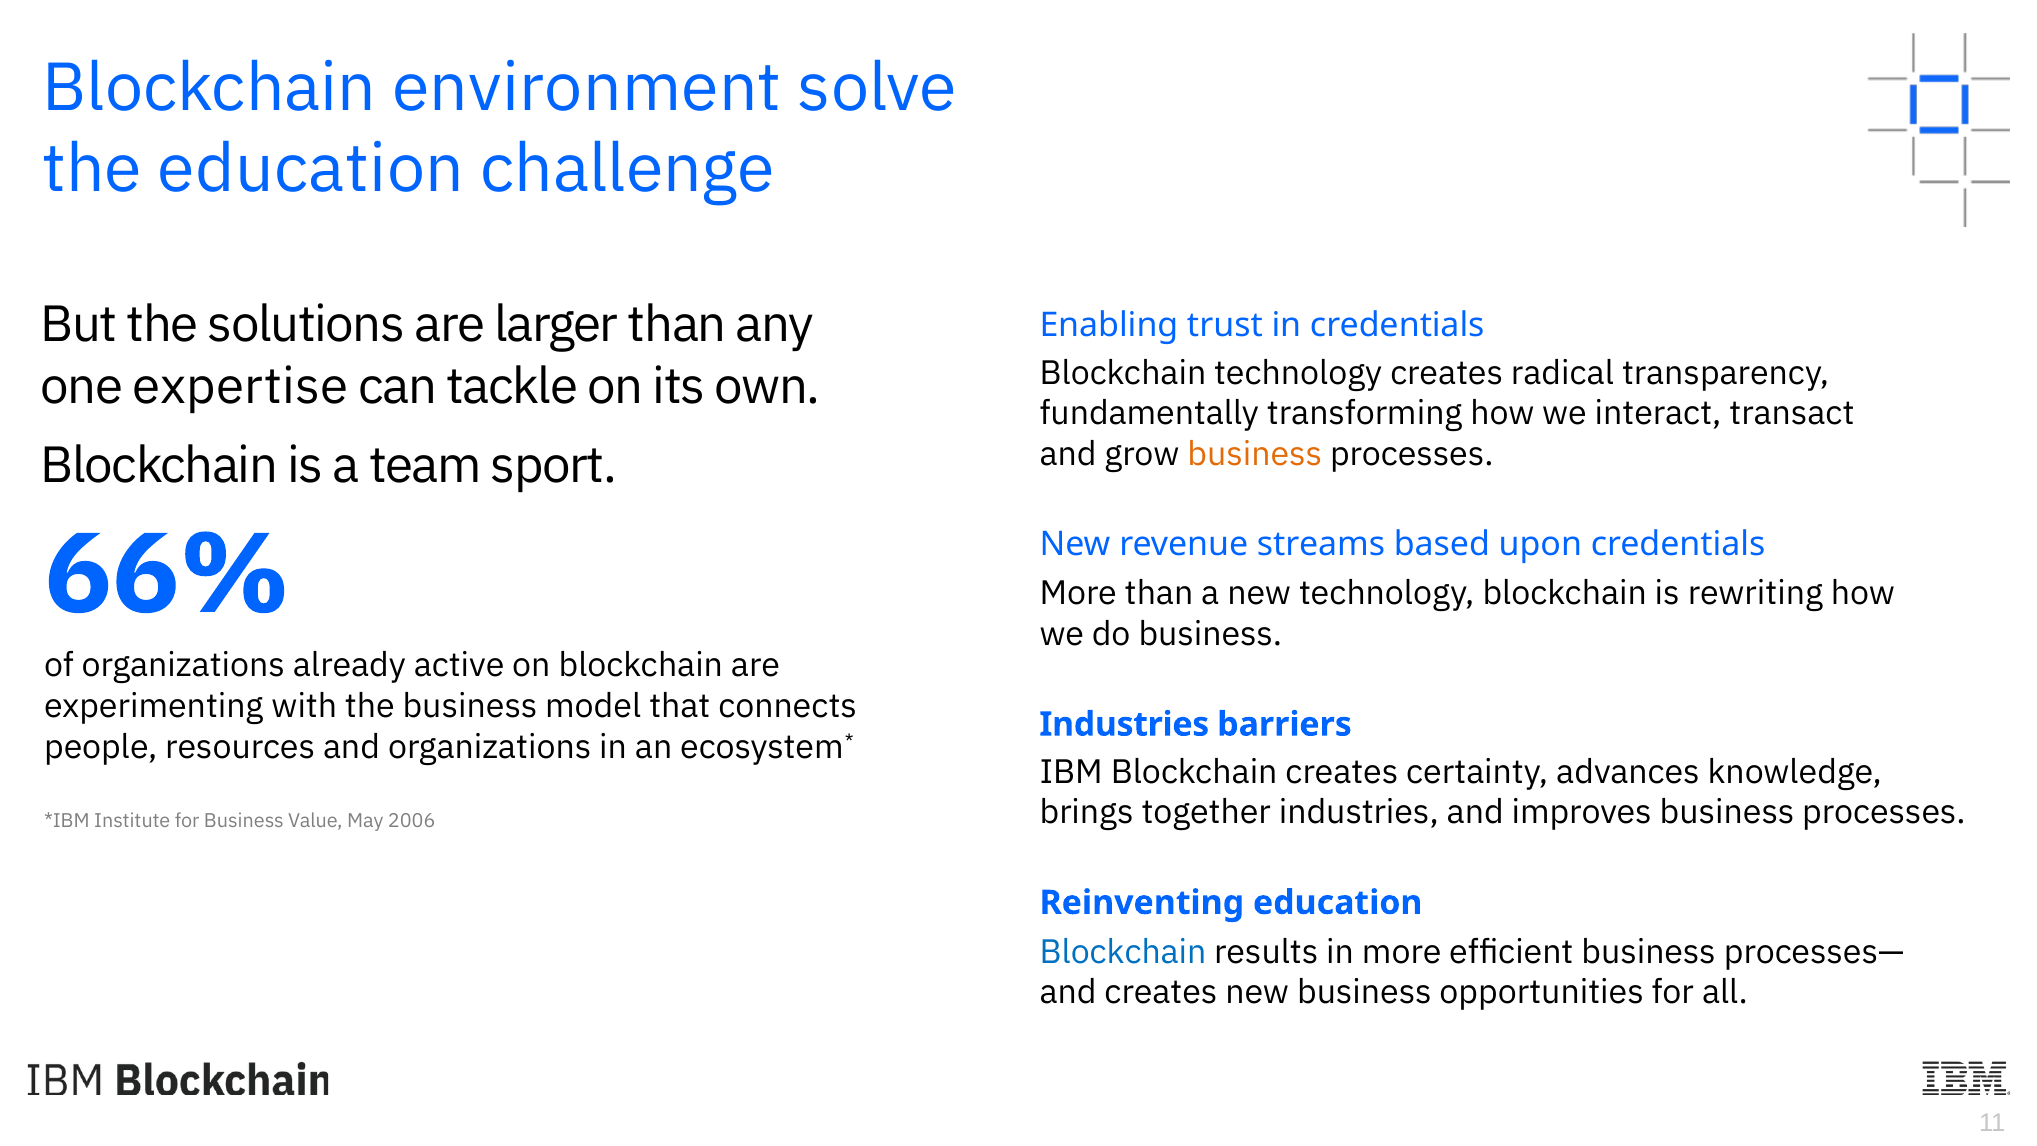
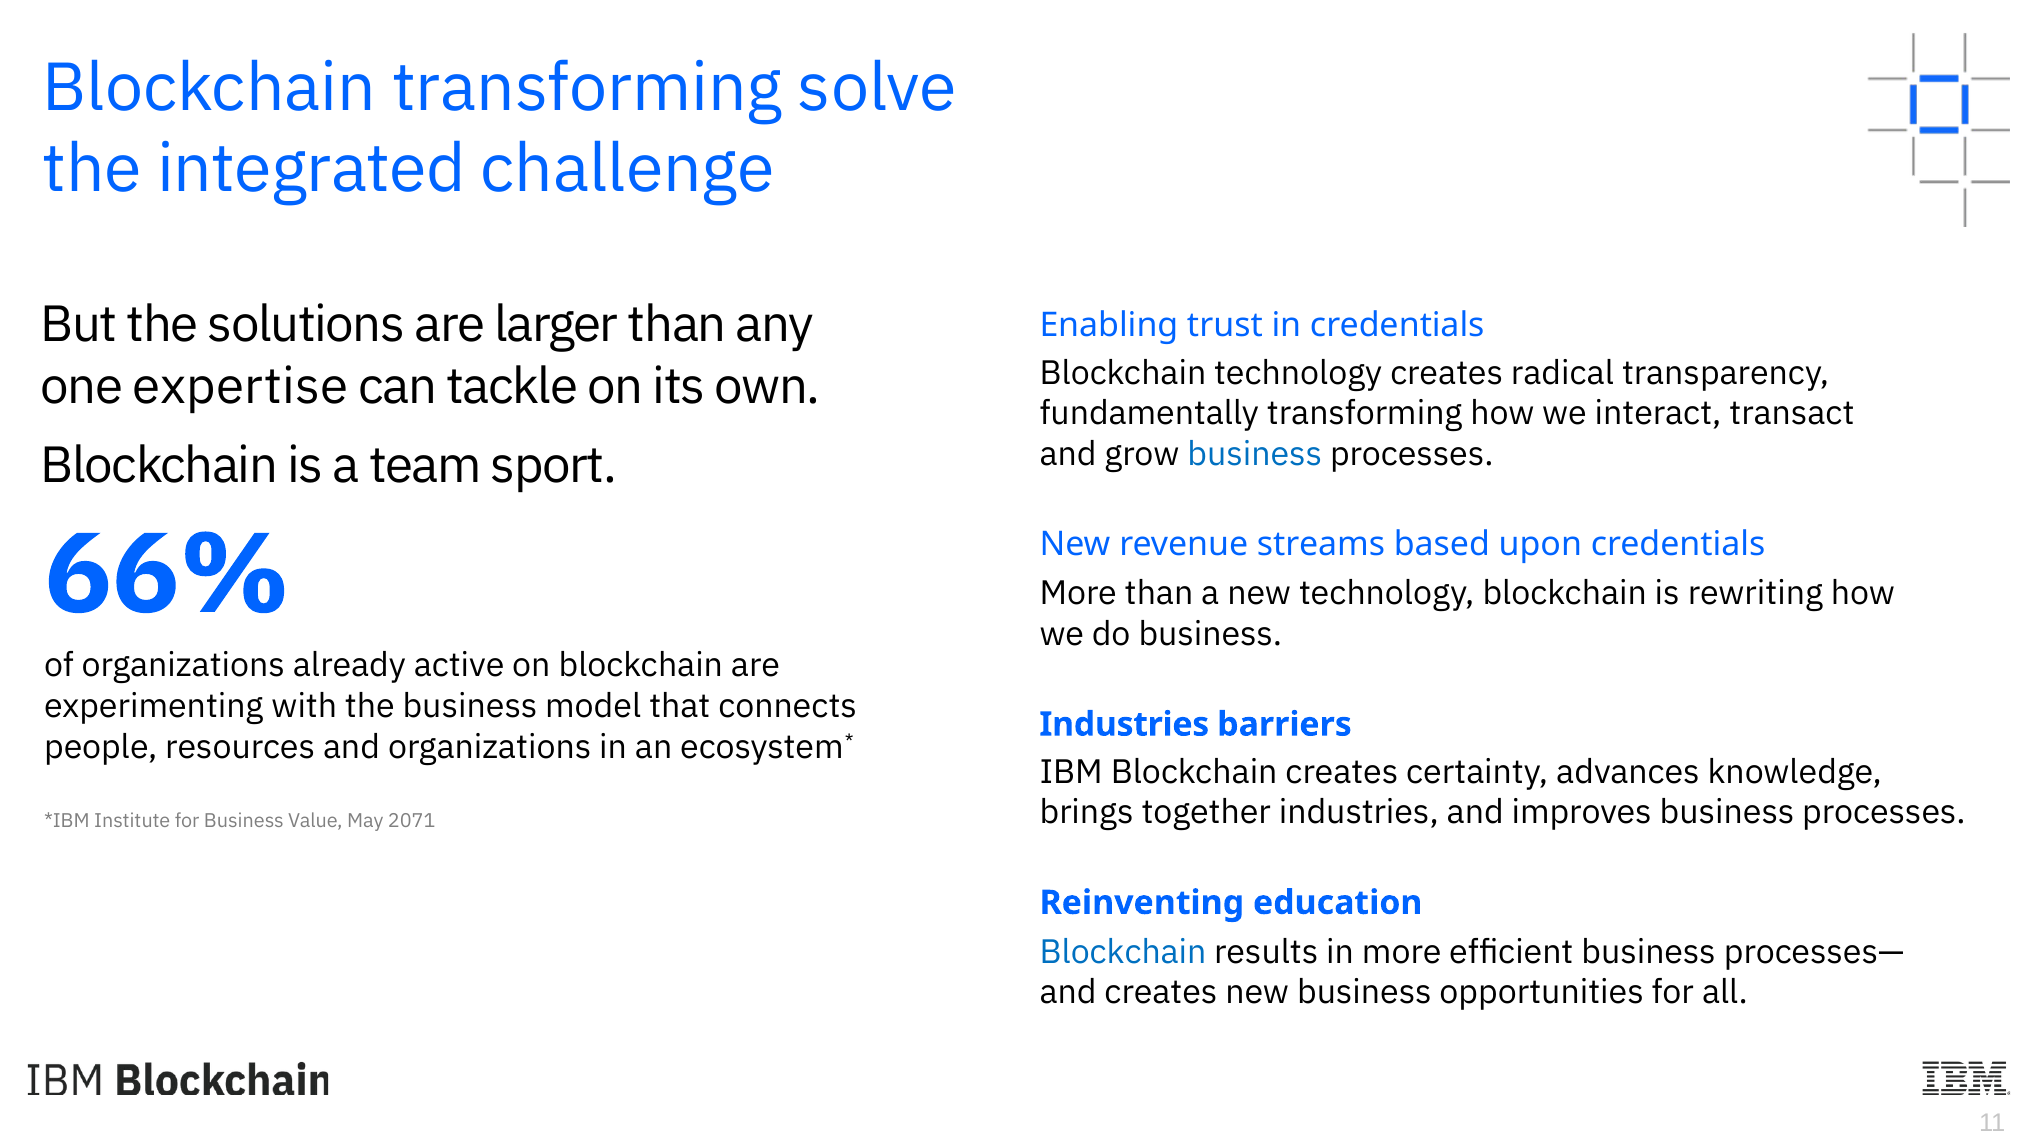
Blockchain environment: environment -> transforming (587, 88)
the education: education -> integrated (312, 169)
business colour: orange -> blue (1255, 454)
2006: 2006 -> 2071 (412, 821)
